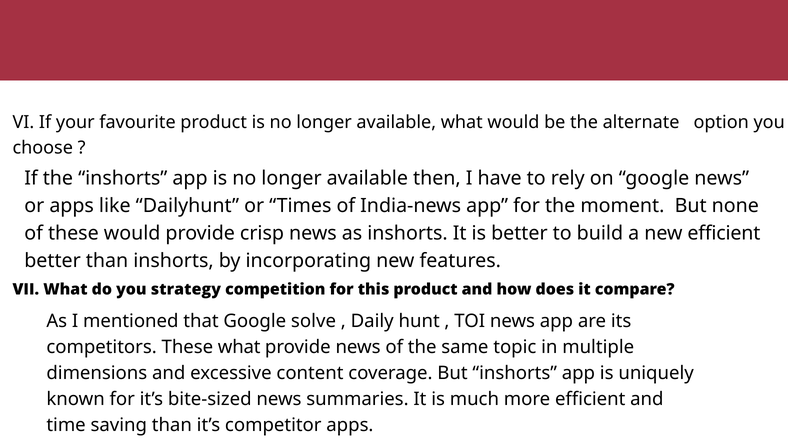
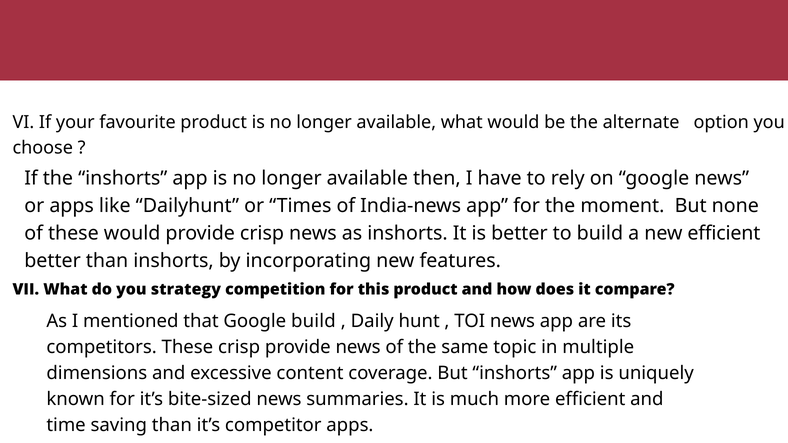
Google solve: solve -> build (313, 321)
These what: what -> crisp (239, 347)
